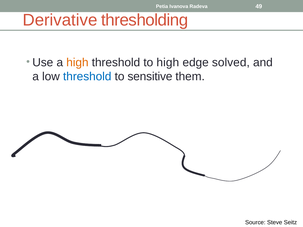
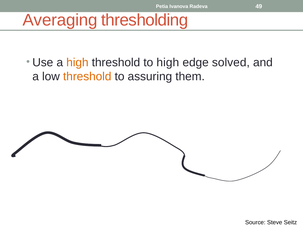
Derivative: Derivative -> Averaging (60, 20)
threshold colour: blue -> orange (87, 77)
sensitive: sensitive -> assuring (150, 77)
